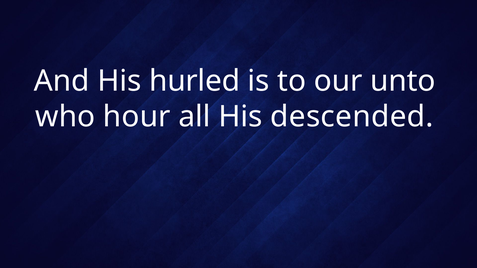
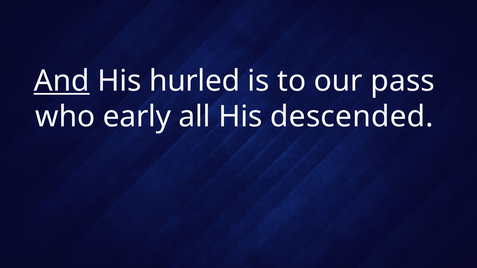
And underline: none -> present (62, 81)
unto: unto -> pass (403, 81)
hour: hour -> early (137, 117)
